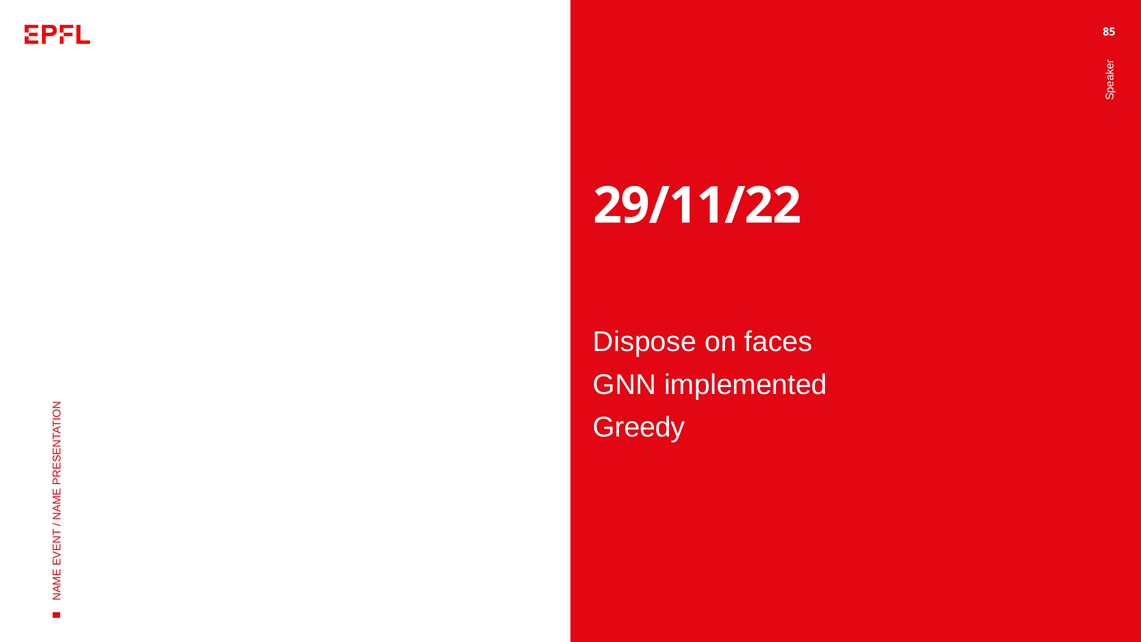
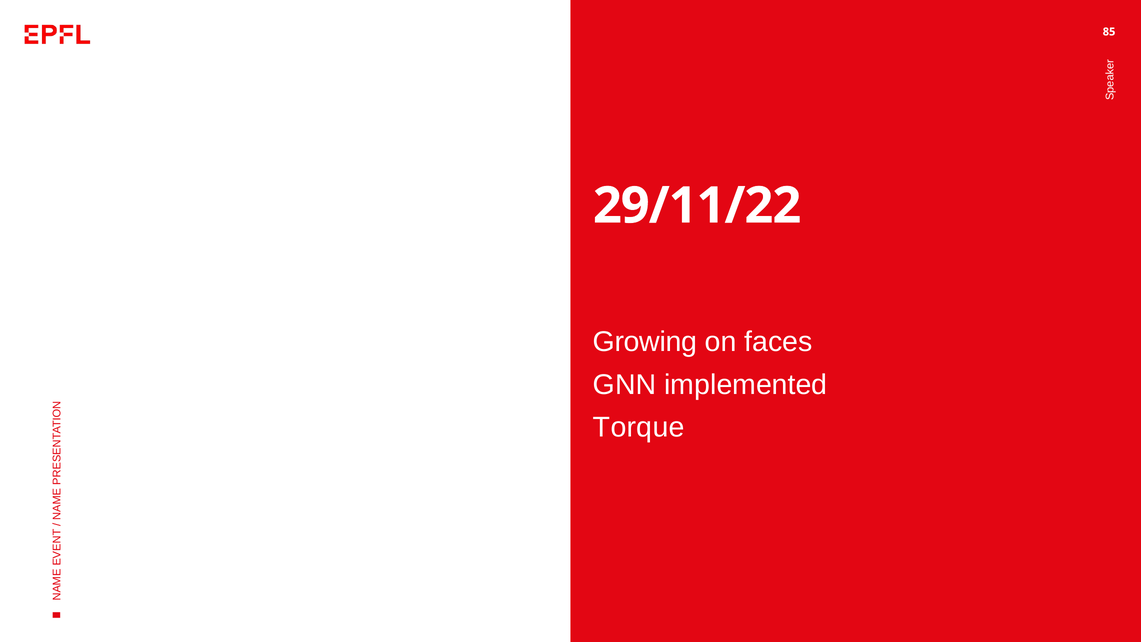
Dispose: Dispose -> Growing (645, 342)
Greedy: Greedy -> Torque (639, 427)
